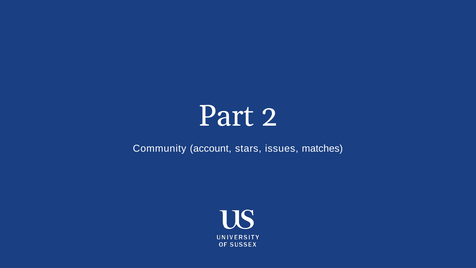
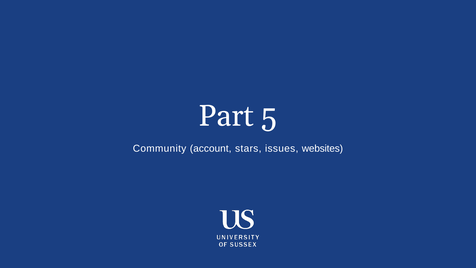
2: 2 -> 5 (269, 116)
matches: matches -> websites (322, 149)
